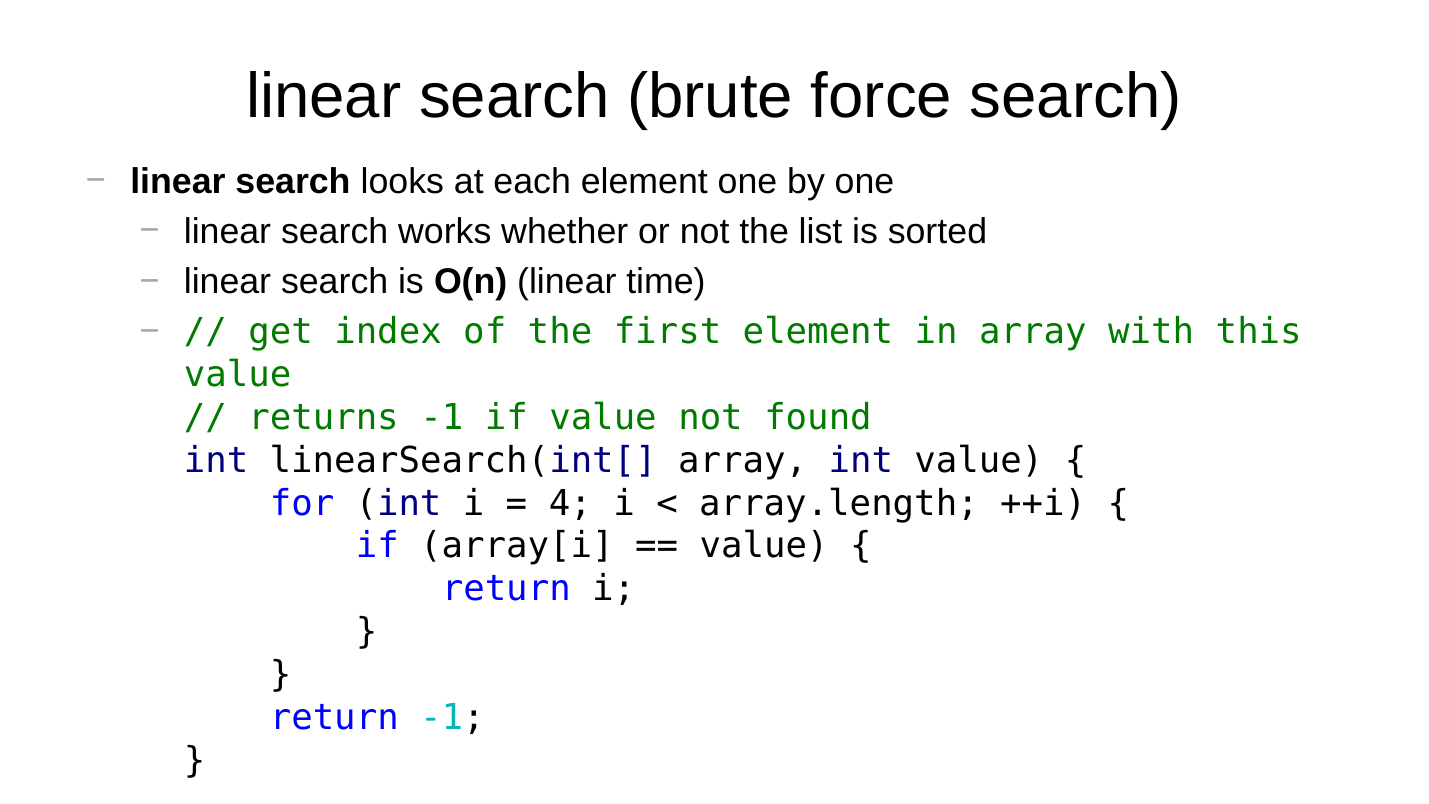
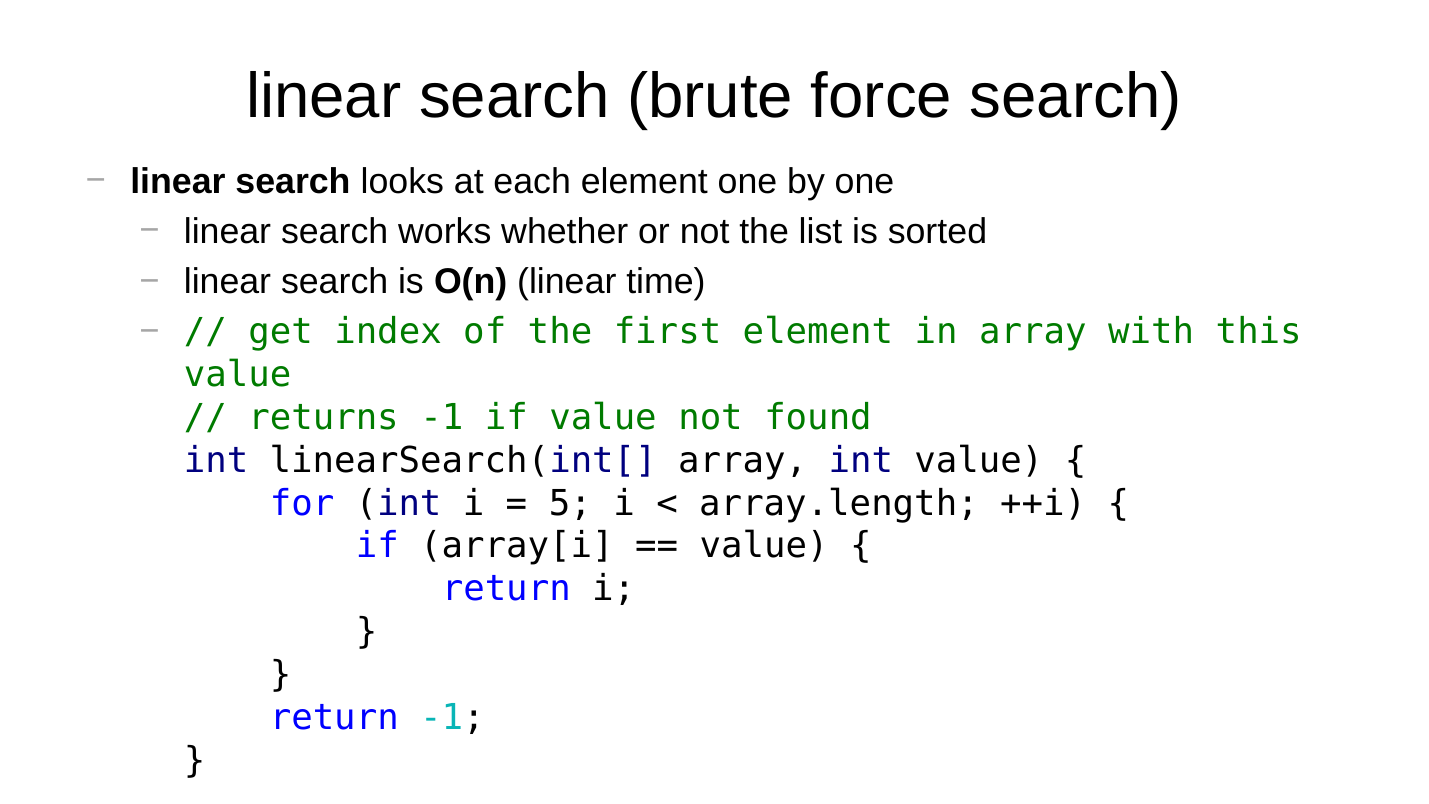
4: 4 -> 5 (570, 503)
